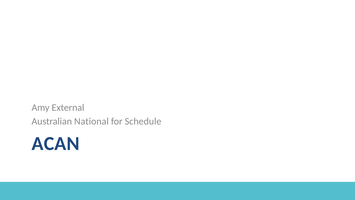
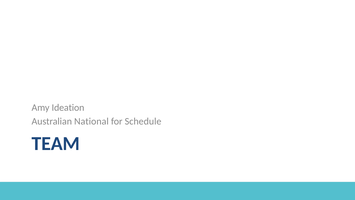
External: External -> Ideation (68, 107)
ACAN: ACAN -> TEAM (56, 143)
